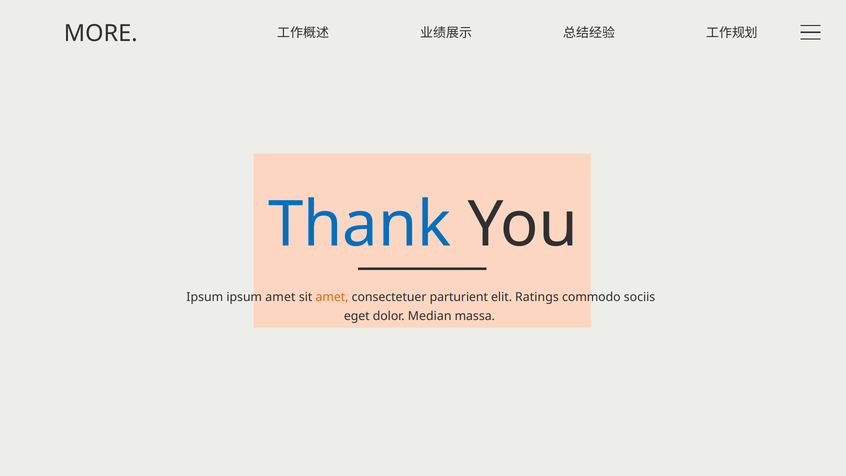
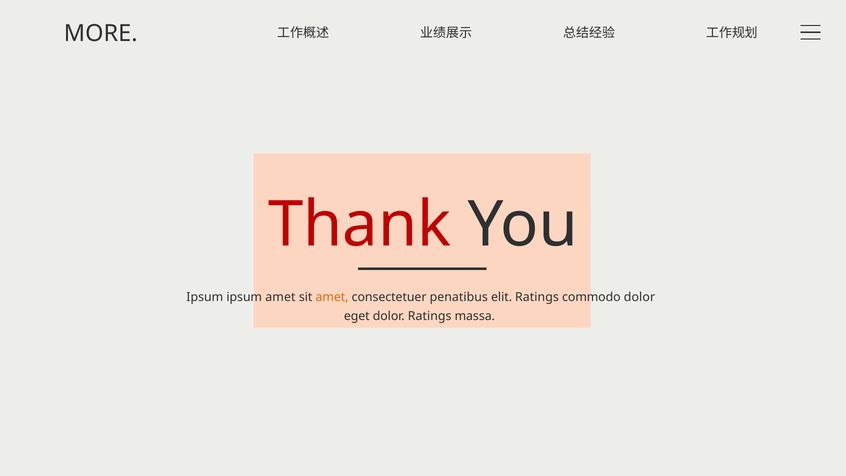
Thank colour: blue -> red (360, 225)
parturient: parturient -> penatibus (459, 297)
commodo sociis: sociis -> dolor (639, 297)
dolor Median: Median -> Ratings (430, 316)
